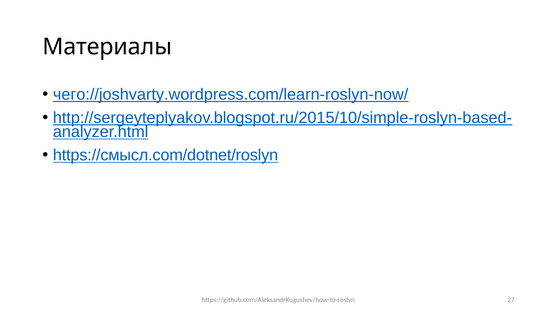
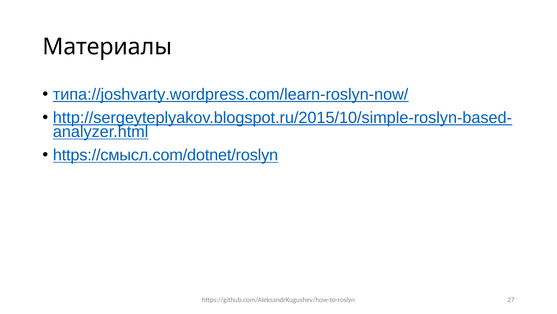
чего://joshvarty.wordpress.com/learn-roslyn-now/: чего://joshvarty.wordpress.com/learn-roslyn-now/ -> типа://joshvarty.wordpress.com/learn-roslyn-now/ (231, 94)
